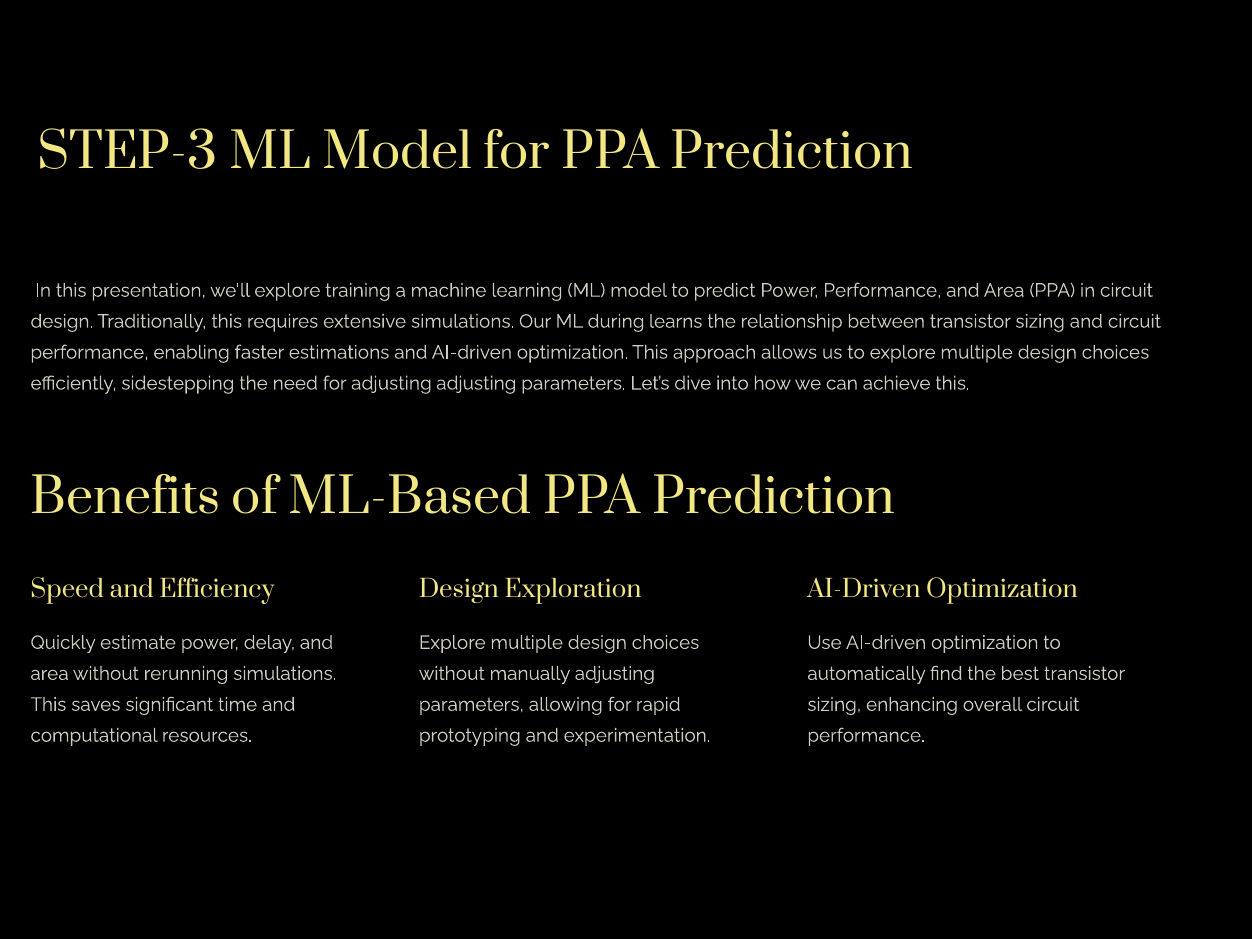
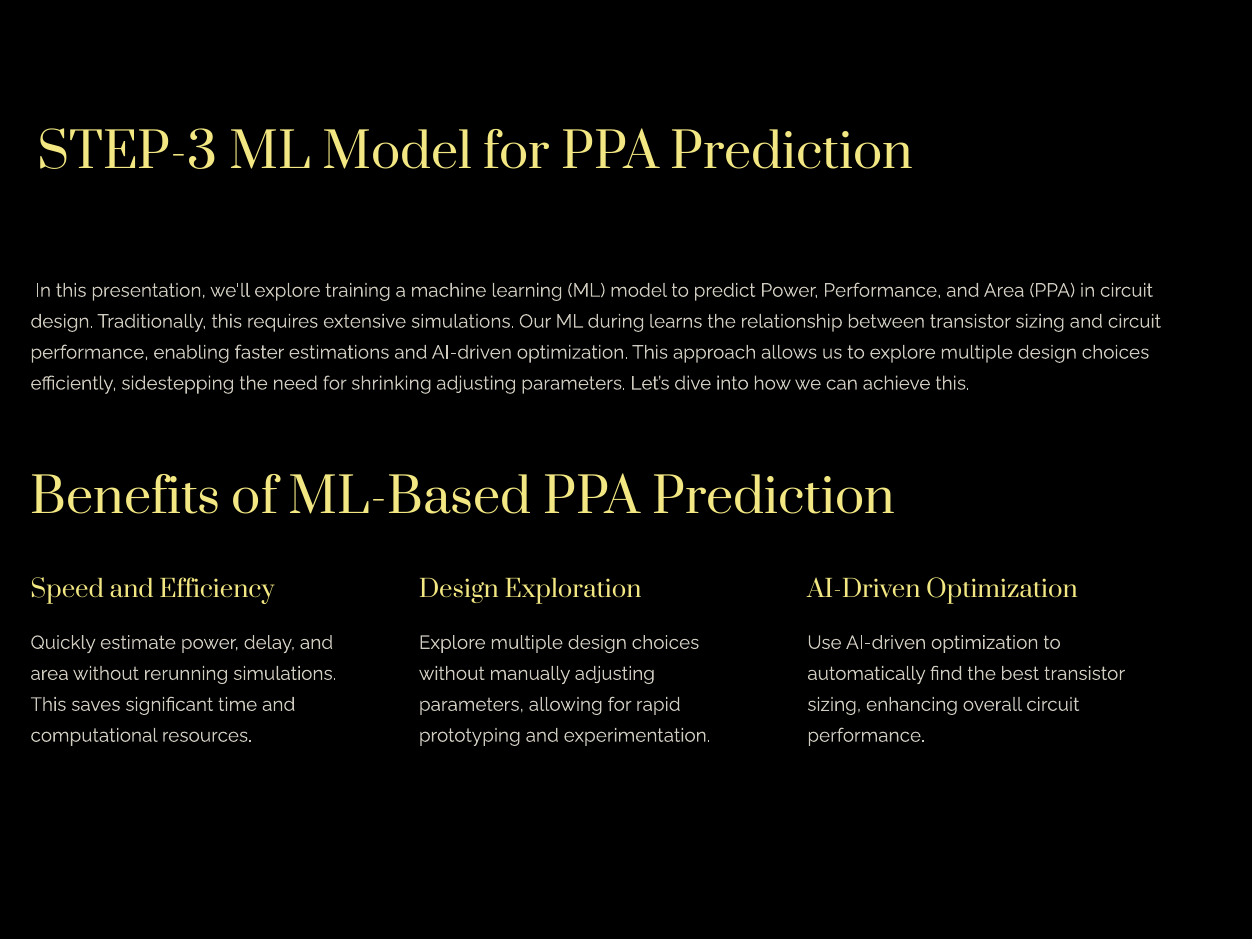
for adjusting: adjusting -> shrinking (391, 383)
